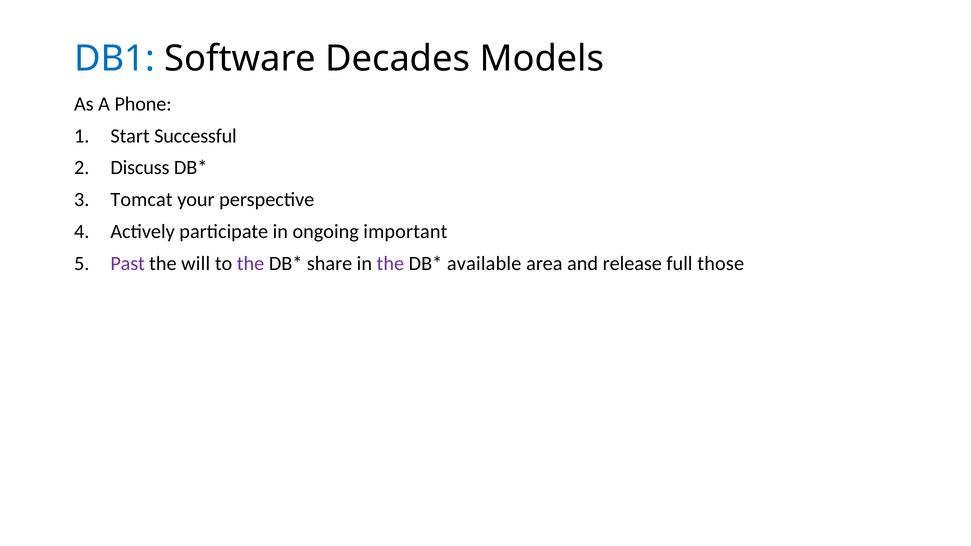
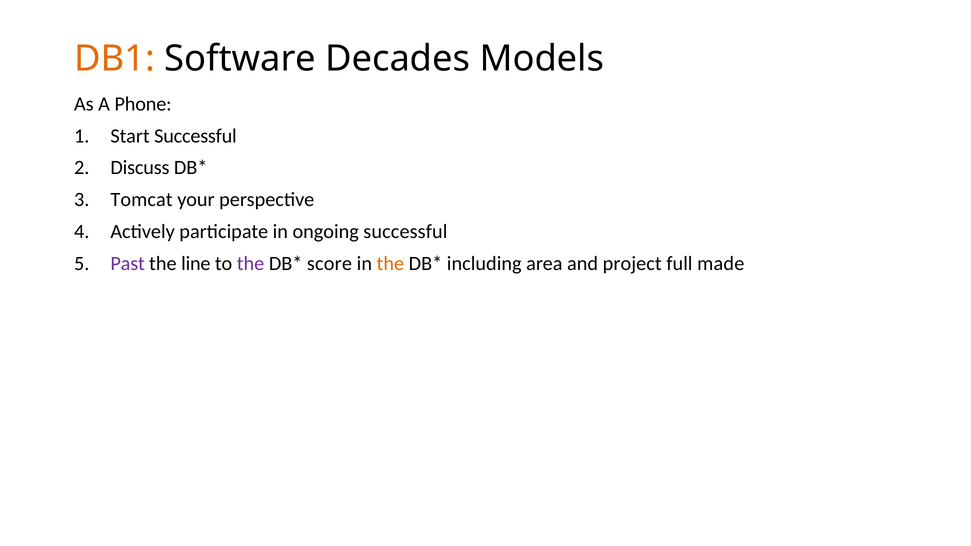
DB1 colour: blue -> orange (114, 59)
ongoing important: important -> successful (405, 232)
will: will -> line (196, 264)
share: share -> score (329, 264)
the colour: purple -> orange (390, 264)
available: available -> including (484, 264)
release: release -> project (632, 264)
those: those -> made (721, 264)
